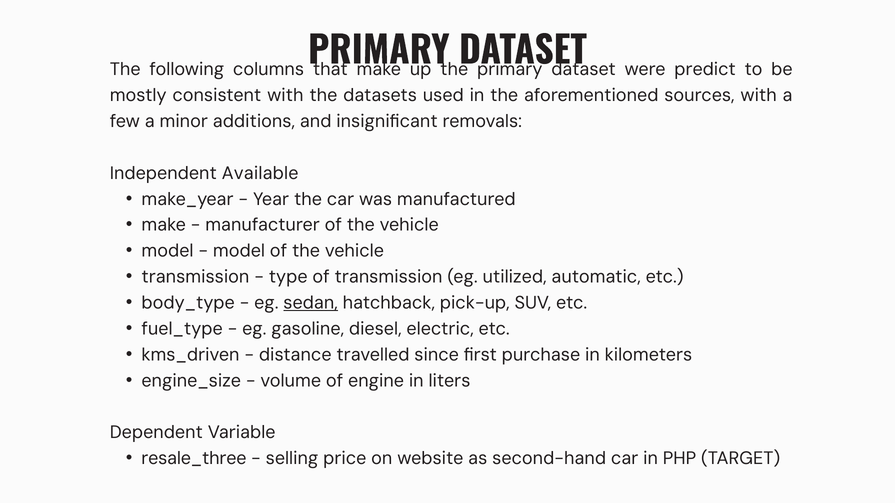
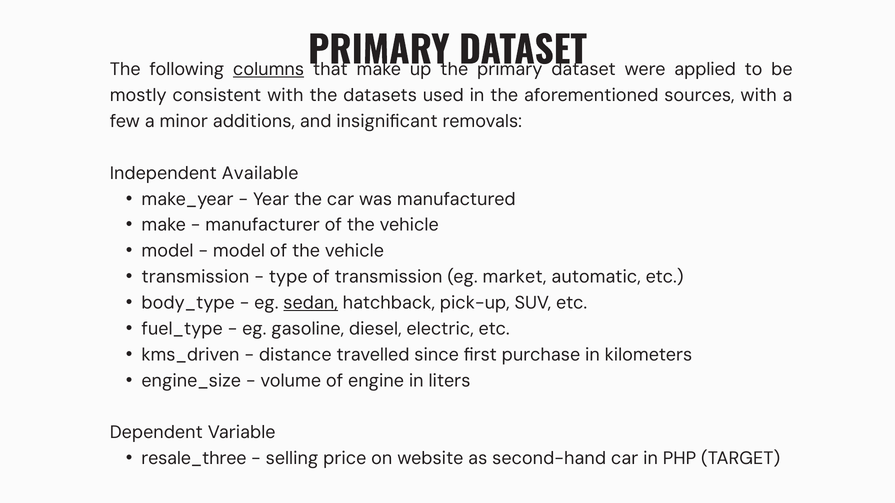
columns underline: none -> present (269, 70)
predict: predict -> applied (705, 70)
utilized: utilized -> market (514, 277)
